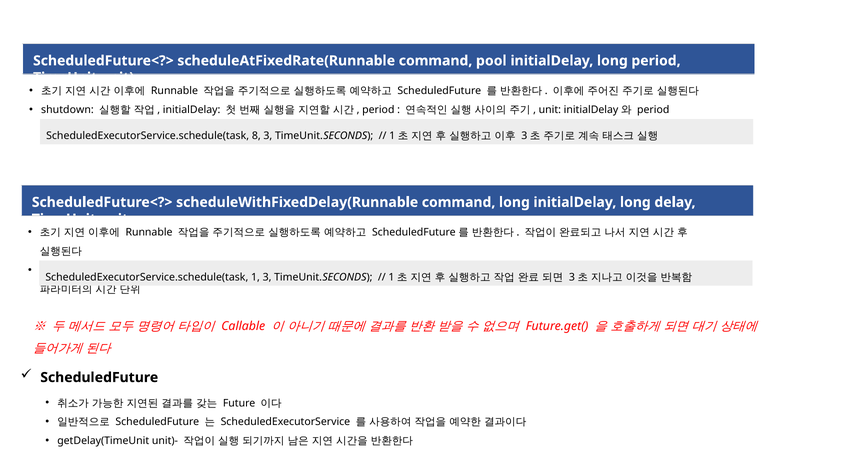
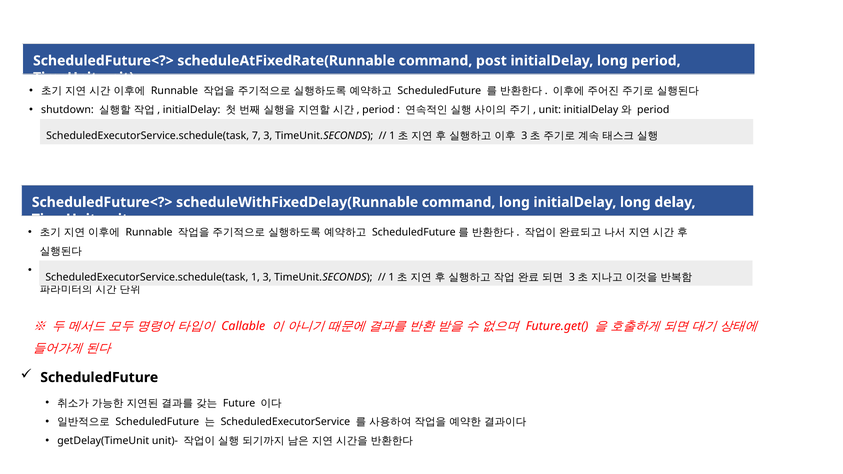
pool: pool -> post (491, 61)
8: 8 -> 7 (256, 136)
